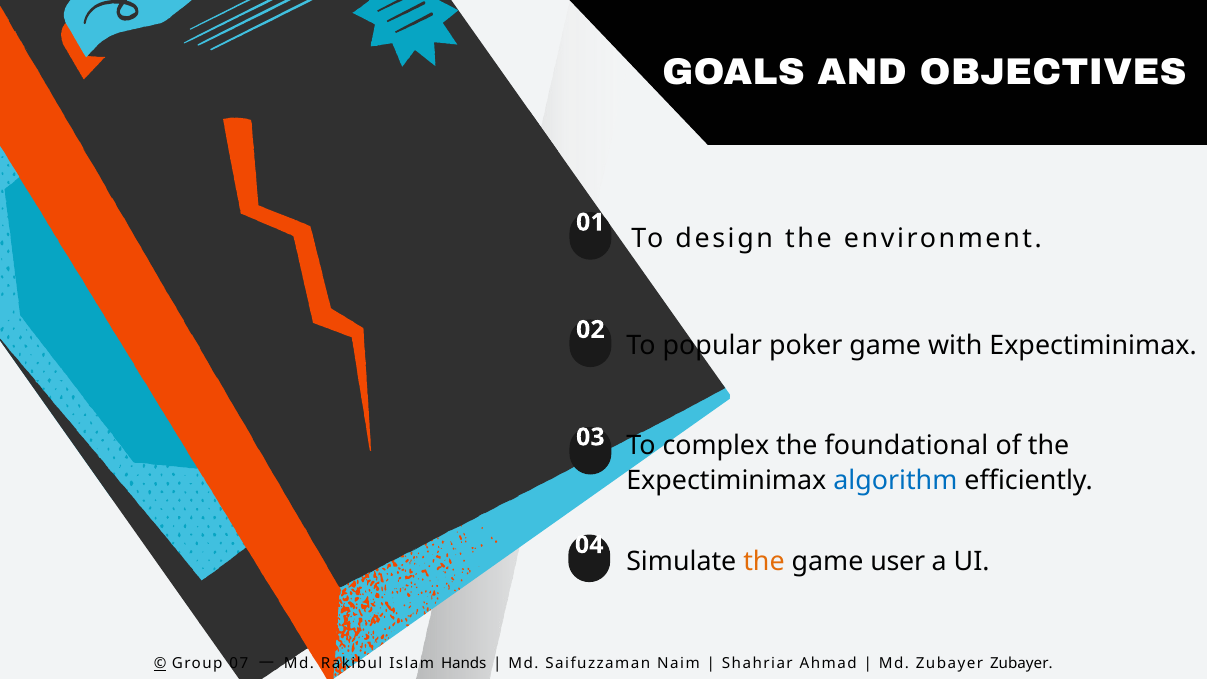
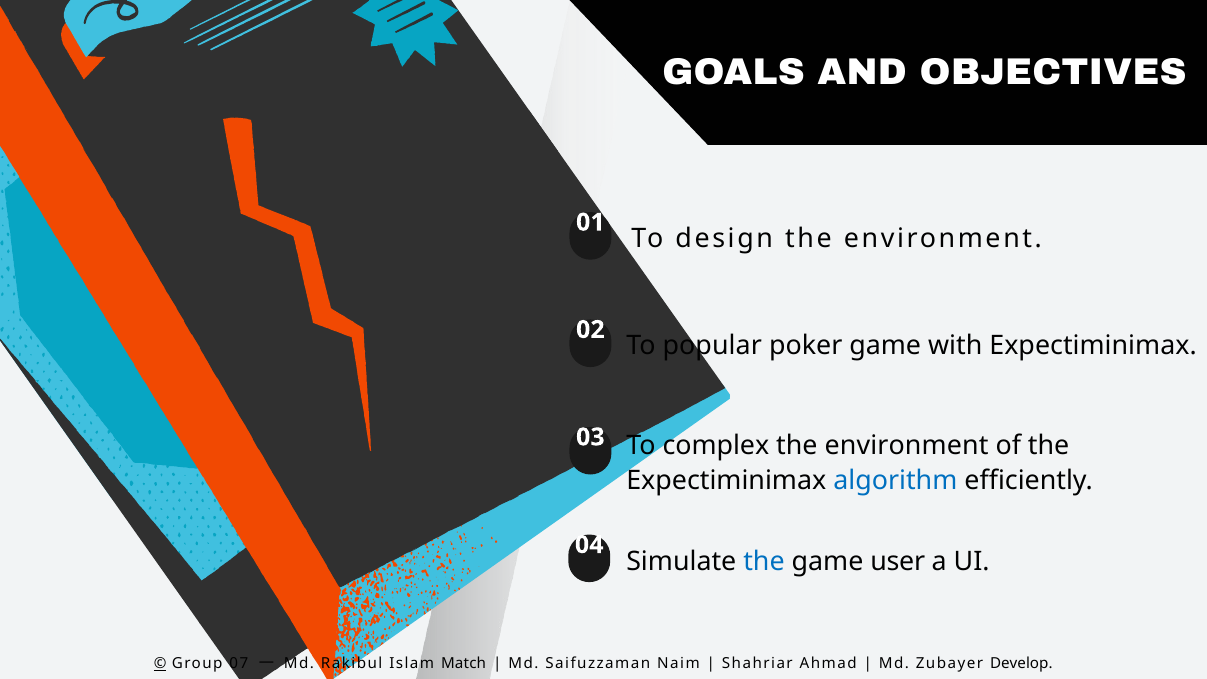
foundational: foundational -> environment (907, 446)
the colour: orange -> blue (764, 561)
Hands: Hands -> Match (464, 663)
Zubayer Zubayer: Zubayer -> Develop (1021, 663)
